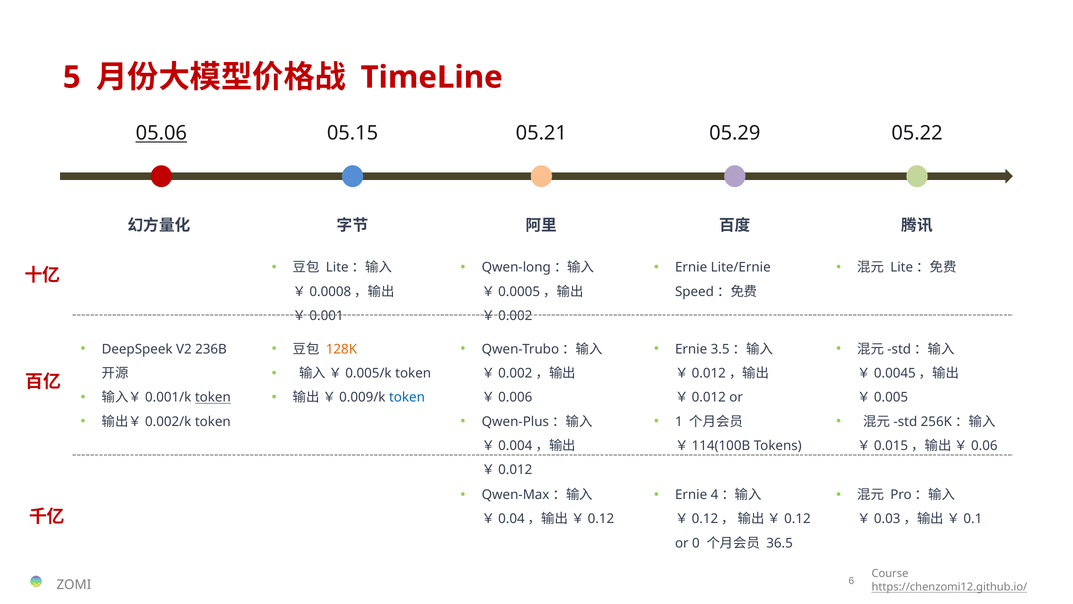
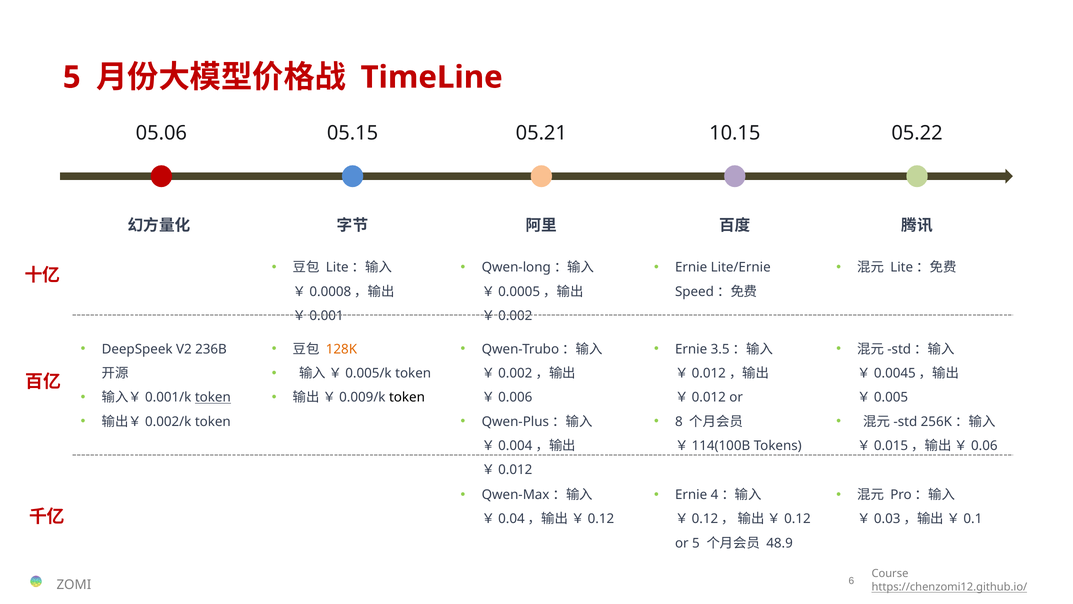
05.06 underline: present -> none (161, 133)
05.29: 05.29 -> 10.15 (735, 133)
token colour: blue -> black (407, 397)
1: 1 -> 8 (679, 421)
or 0: 0 -> 5 (696, 543)
36.5: 36.5 -> 48.9 (780, 543)
